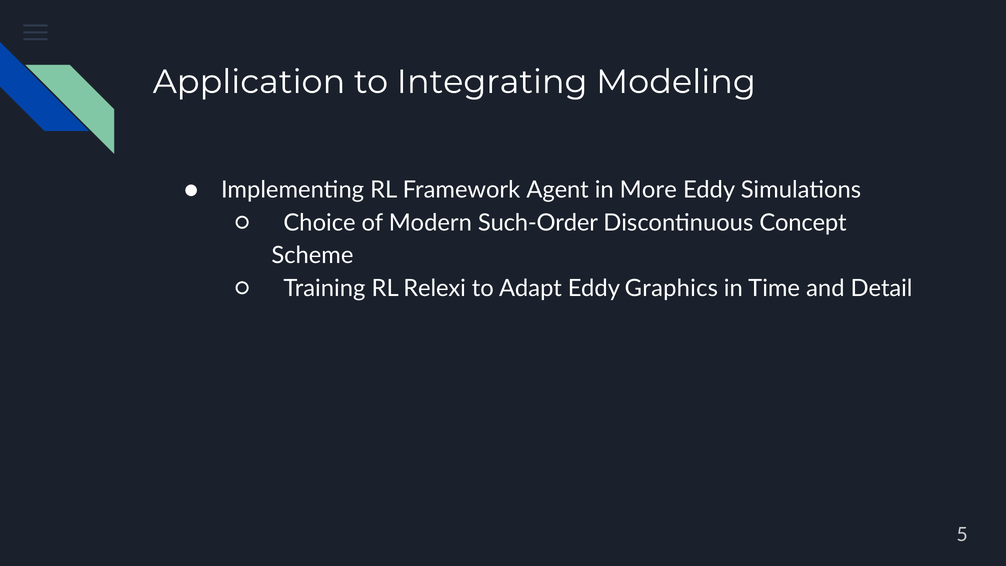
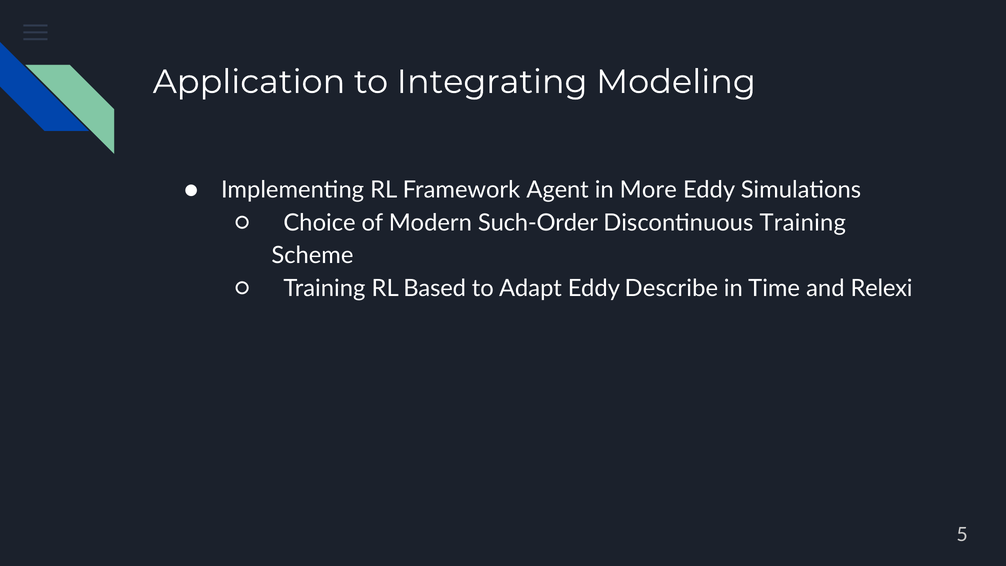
Discontinuous Concept: Concept -> Training (803, 223)
Relexi: Relexi -> Based (435, 288)
Graphics: Graphics -> Describe (671, 288)
Detail: Detail -> Relexi (882, 288)
